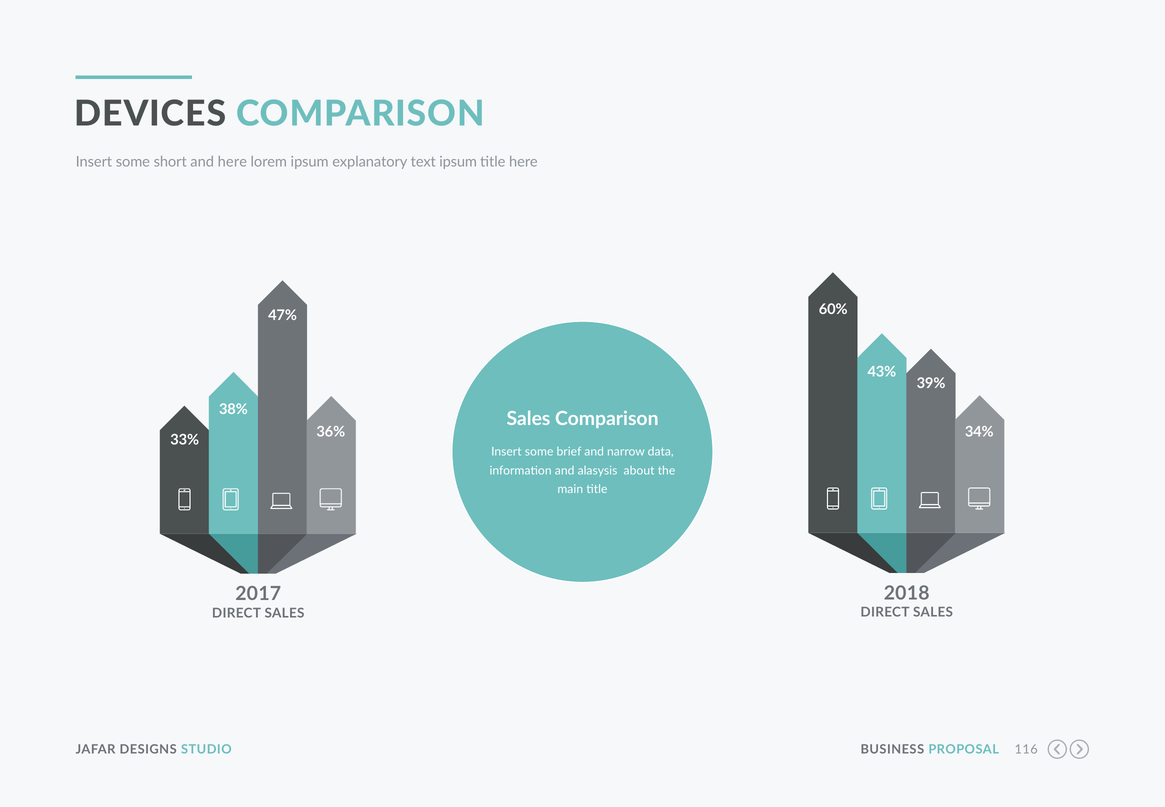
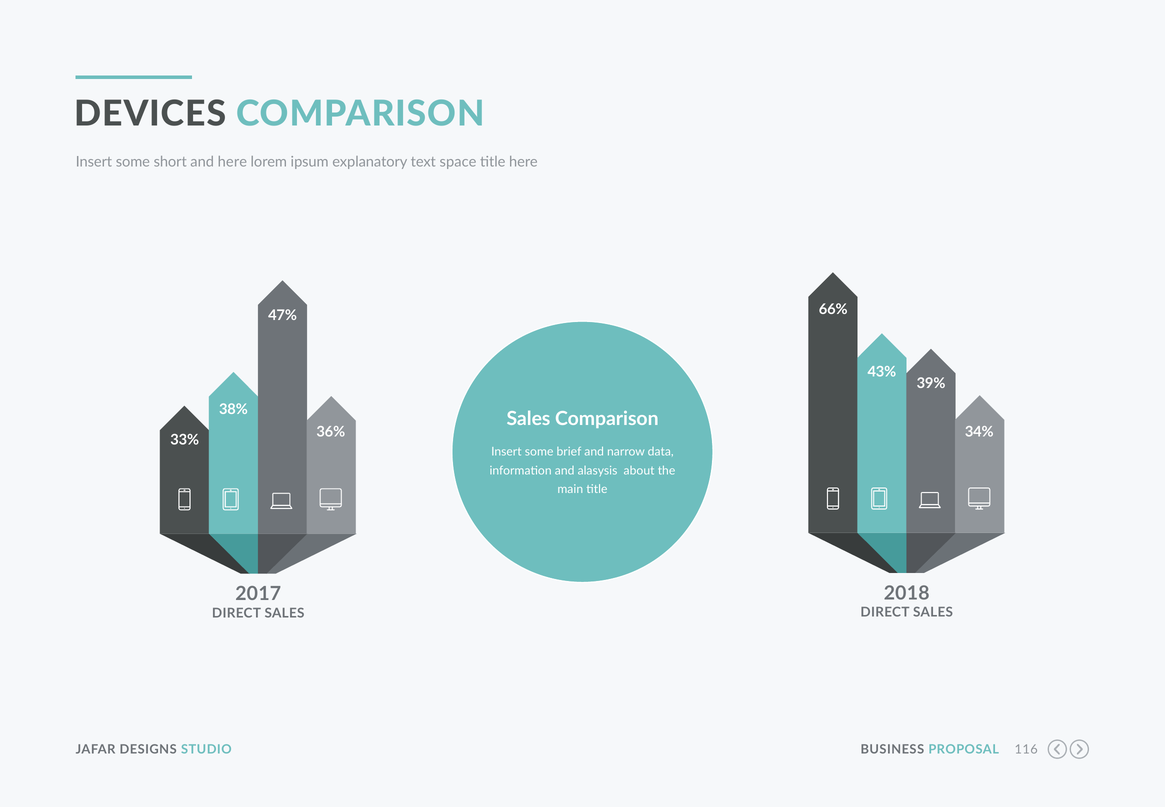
text ipsum: ipsum -> space (458, 162)
60%: 60% -> 66% (833, 309)
